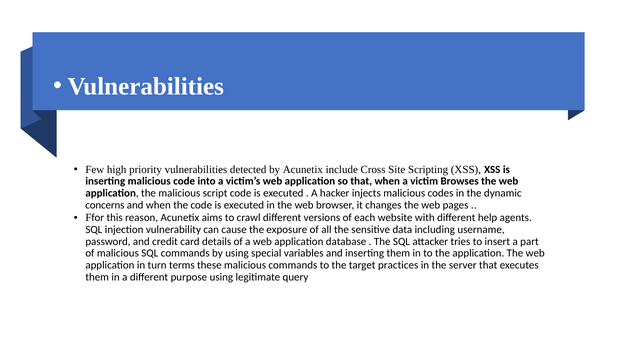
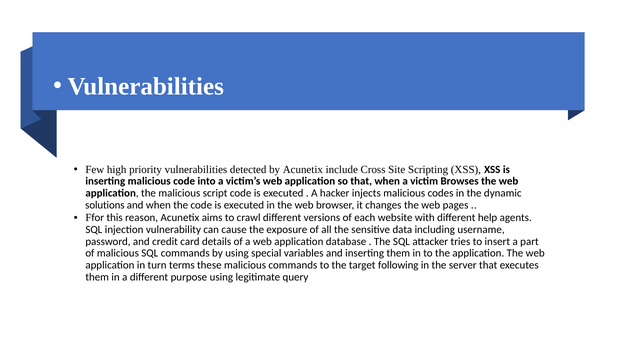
concerns: concerns -> solutions (105, 205)
practices: practices -> following (398, 265)
